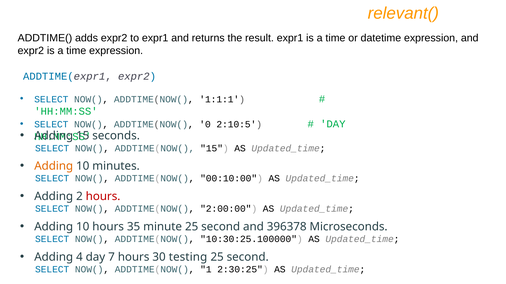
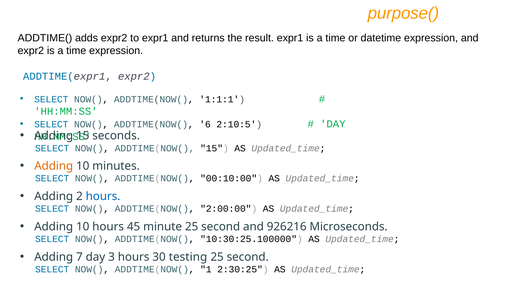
relevant(: relevant( -> purpose( (403, 13)
0: 0 -> 6 (205, 125)
hours colour: red -> blue (103, 197)
35: 35 -> 45 (134, 227)
396378: 396378 -> 926216 (287, 227)
4: 4 -> 7 (79, 257)
7: 7 -> 3 (111, 257)
